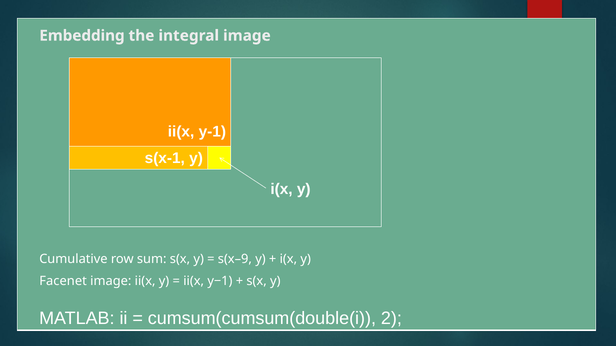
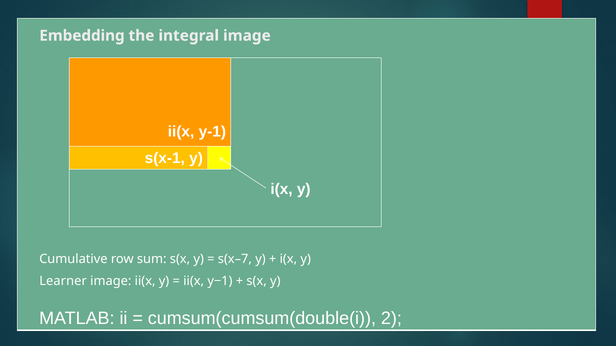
s(x–9: s(x–9 -> s(x–7 (235, 259)
Facenet: Facenet -> Learner (63, 281)
